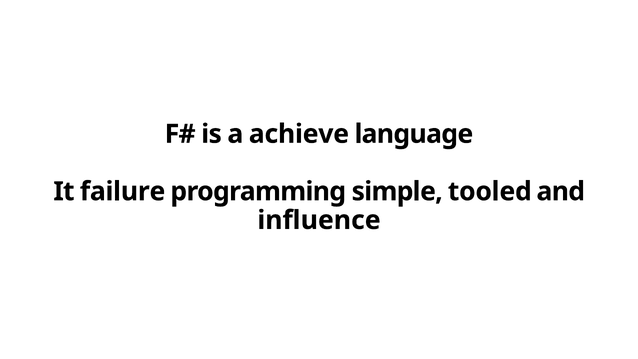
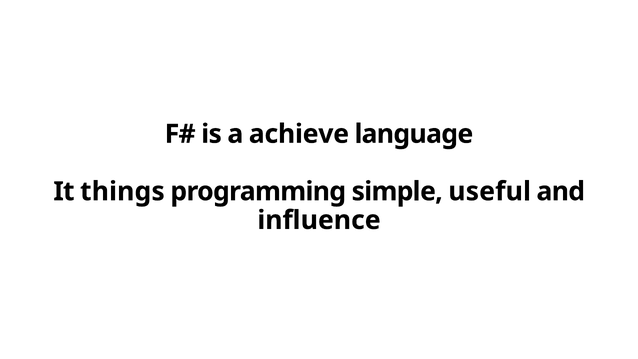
failure: failure -> things (122, 191)
tooled: tooled -> useful (490, 191)
